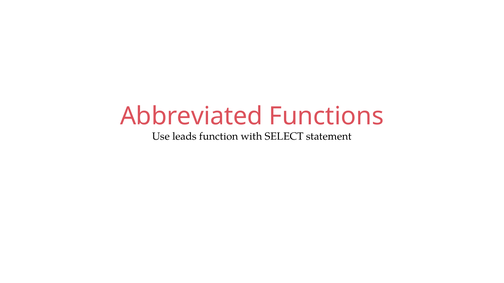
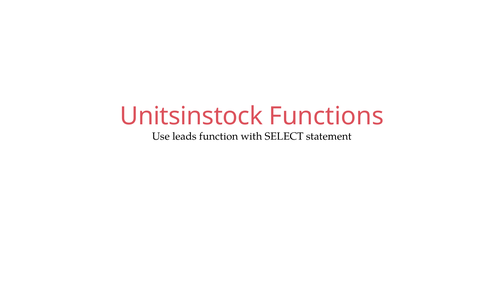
Abbreviated: Abbreviated -> Unitsinstock (191, 116)
